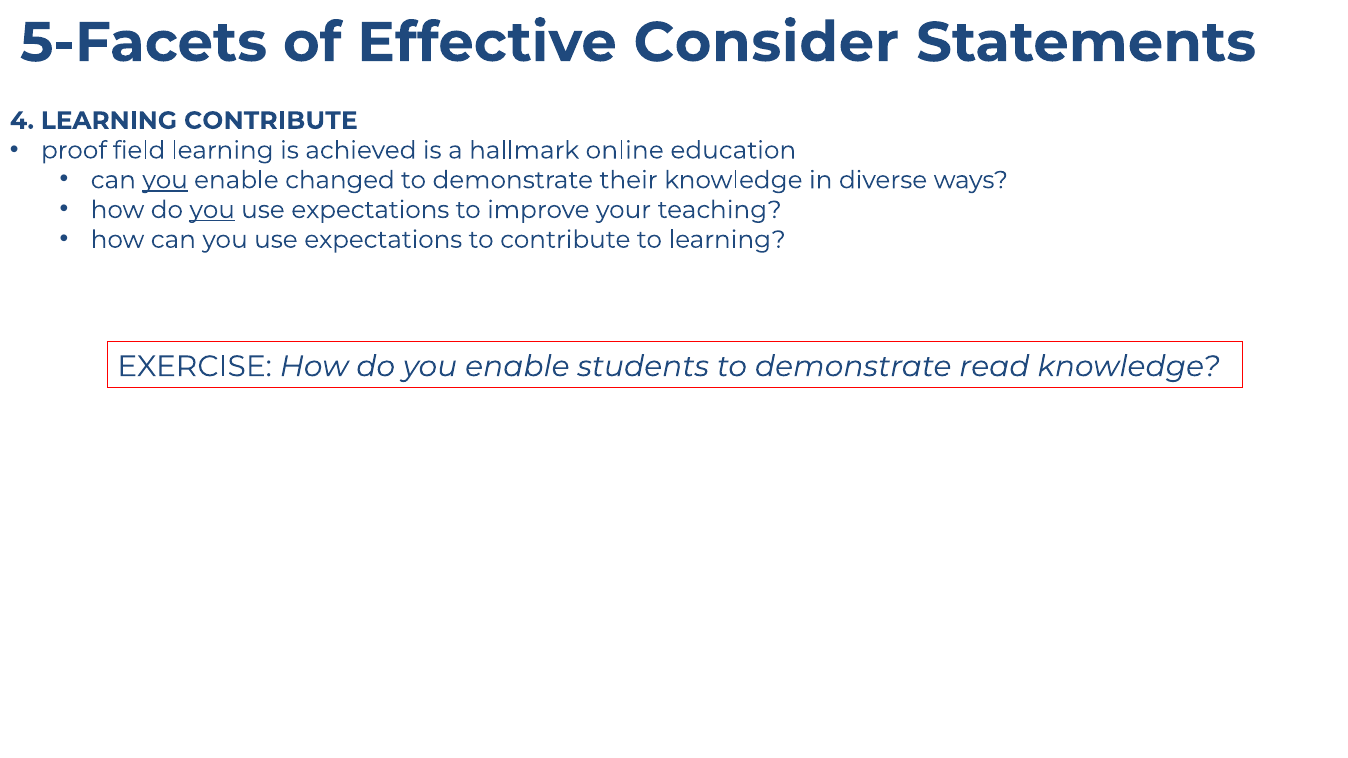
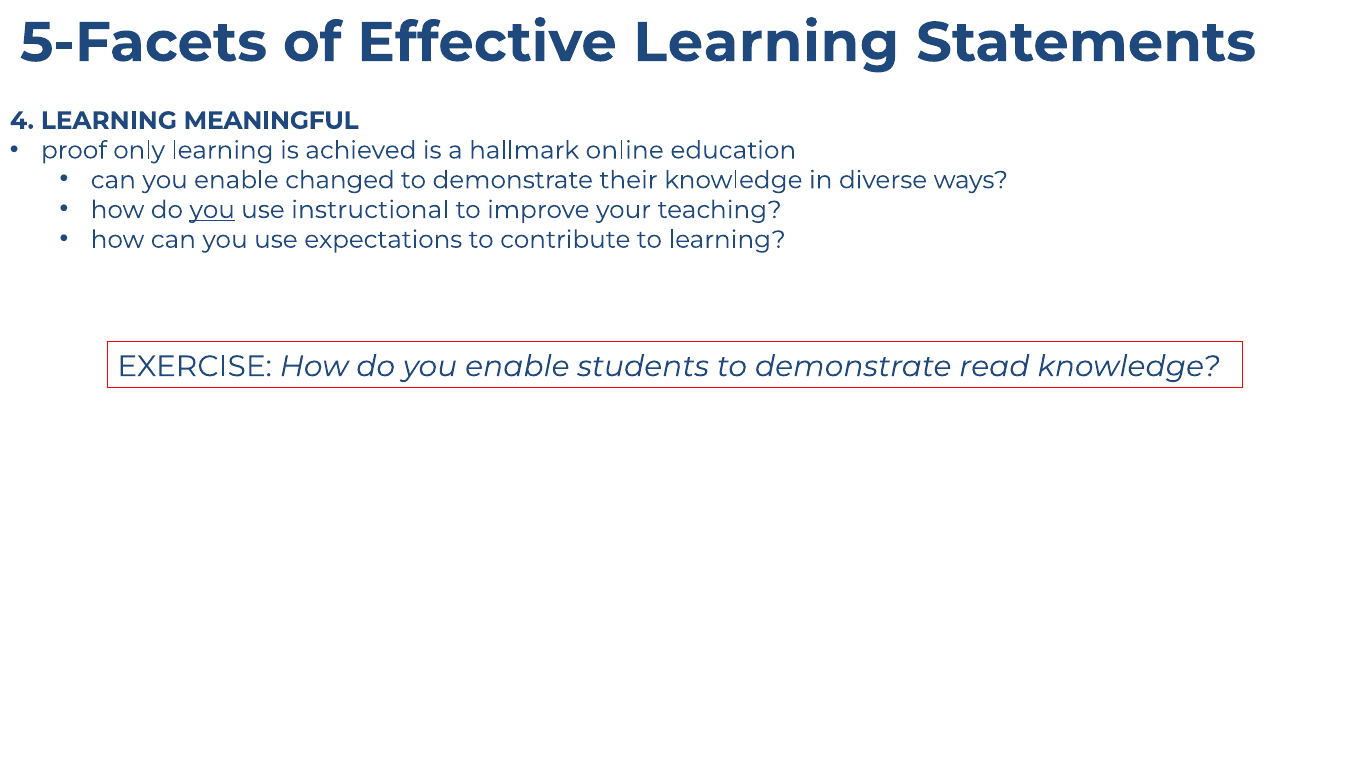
Effective Consider: Consider -> Learning (766, 43)
LEARNING CONTRIBUTE: CONTRIBUTE -> MEANINGFUL (271, 121)
field: field -> only (139, 150)
you underline: present -> none (165, 180)
expectations: expectations -> instructional (370, 210)
